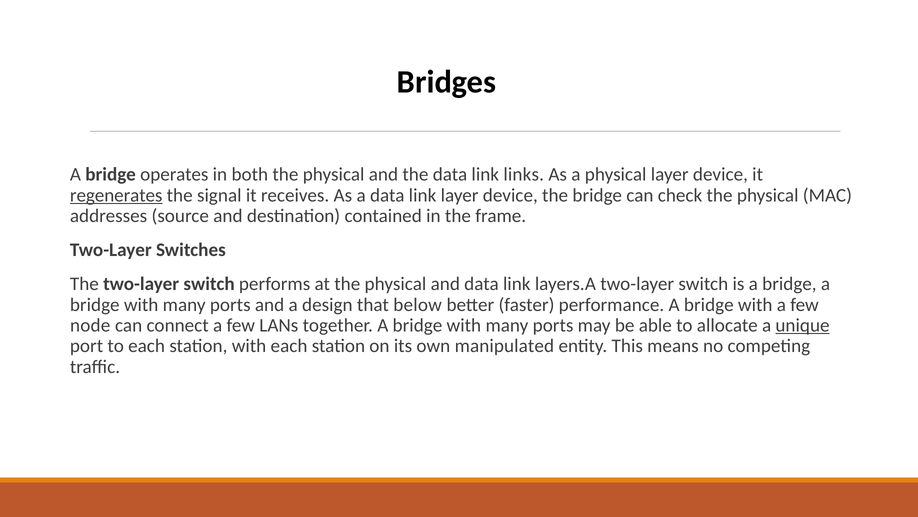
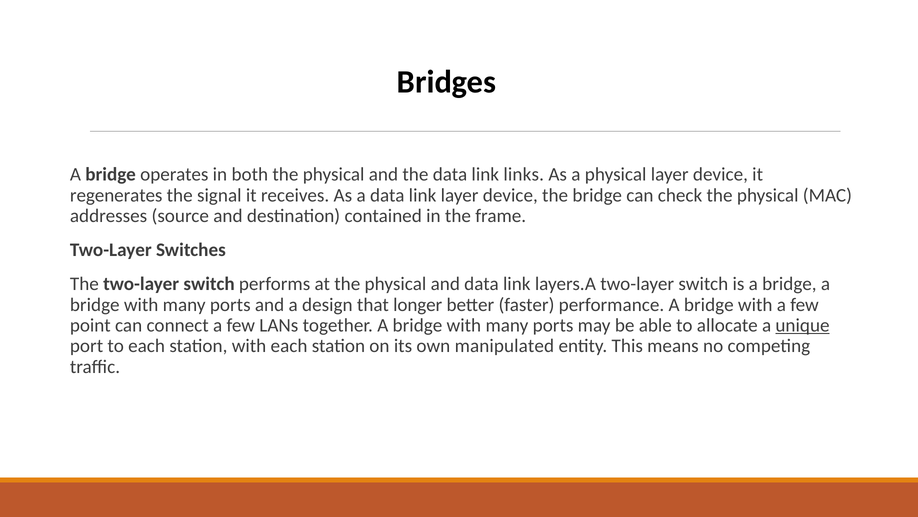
regenerates underline: present -> none (116, 195)
below: below -> longer (418, 304)
node: node -> point (90, 325)
